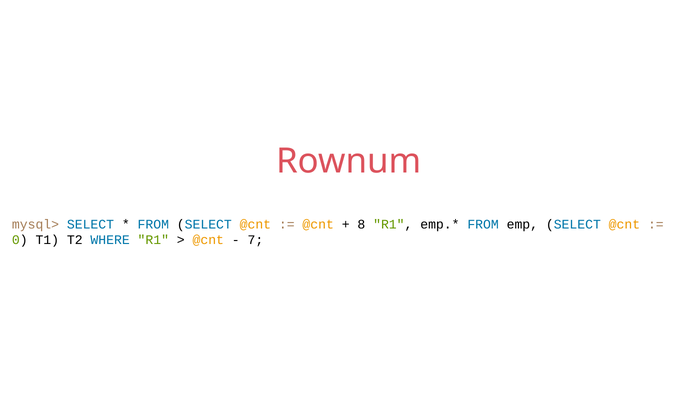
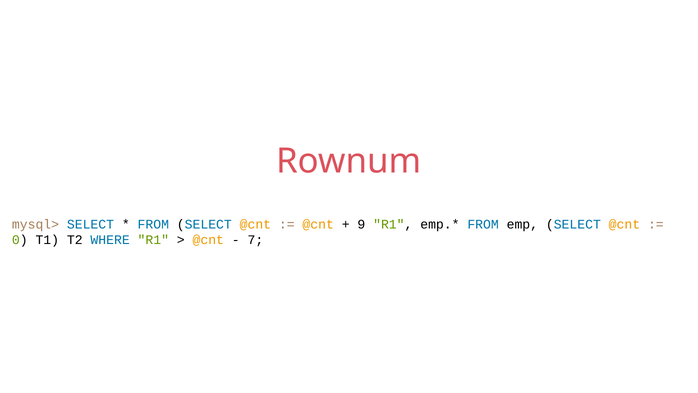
8: 8 -> 9 (361, 224)
